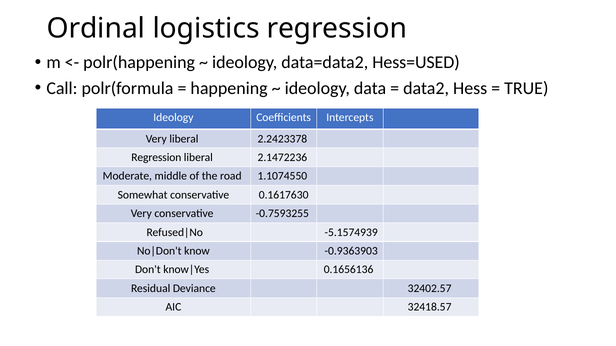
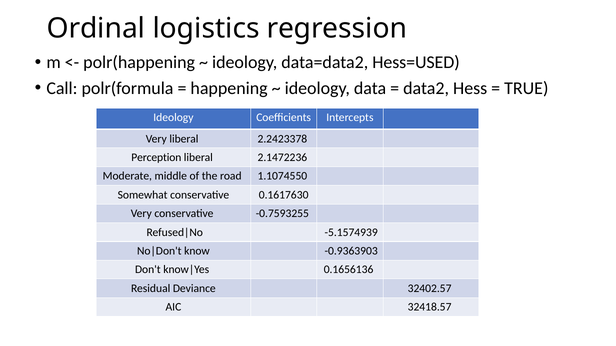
Regression: Regression -> Perception (156, 158)
